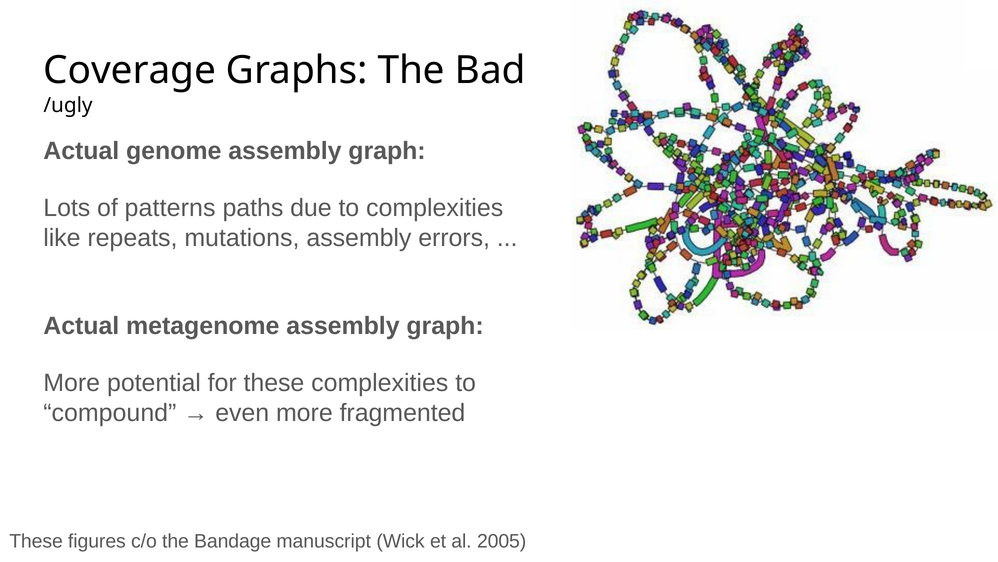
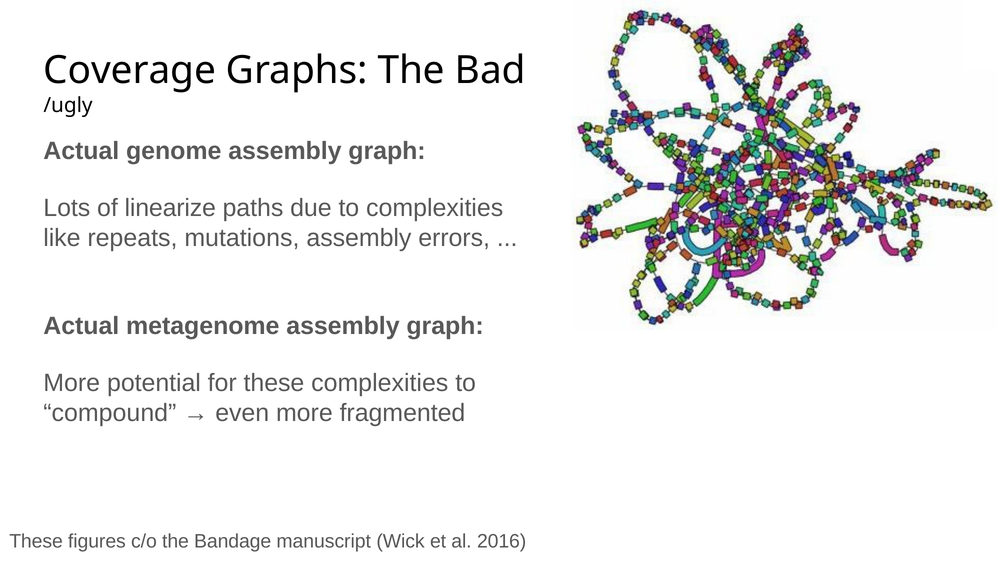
patterns: patterns -> linearize (170, 208)
2005: 2005 -> 2016 (502, 541)
